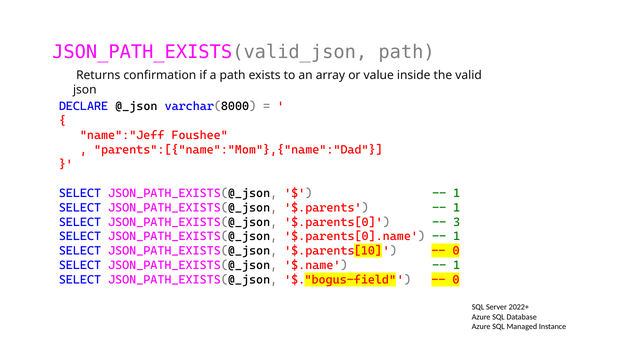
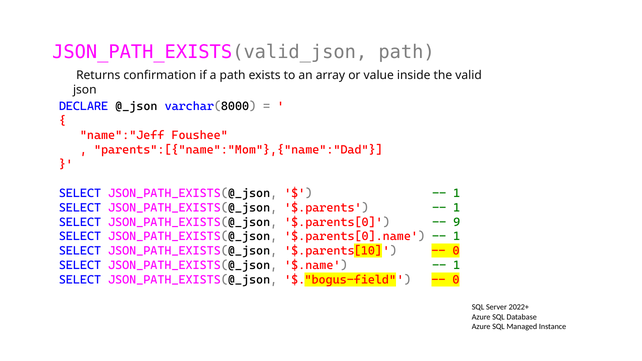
3: 3 -> 9 (457, 222)
